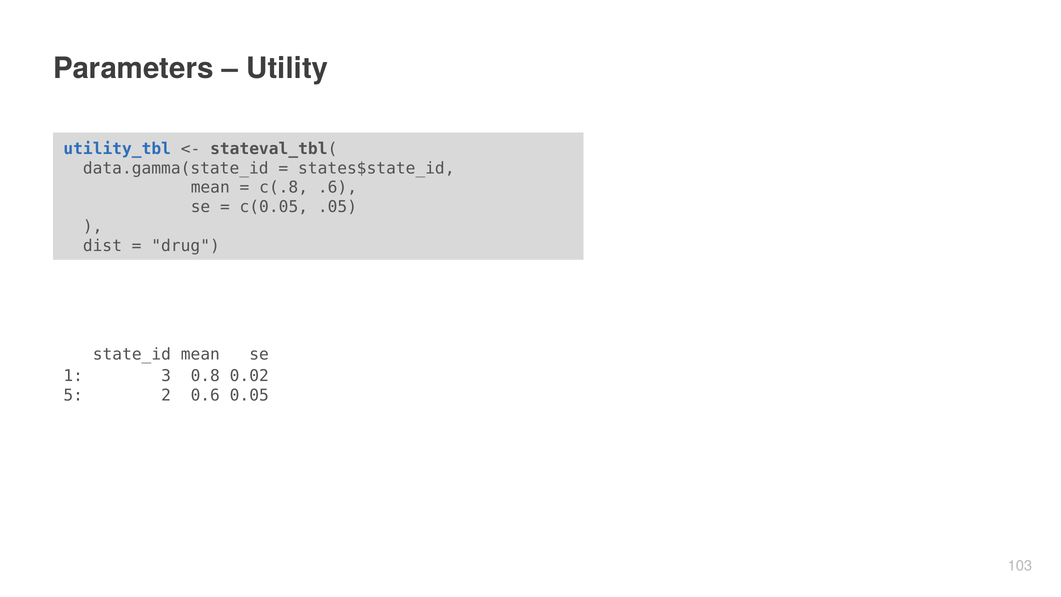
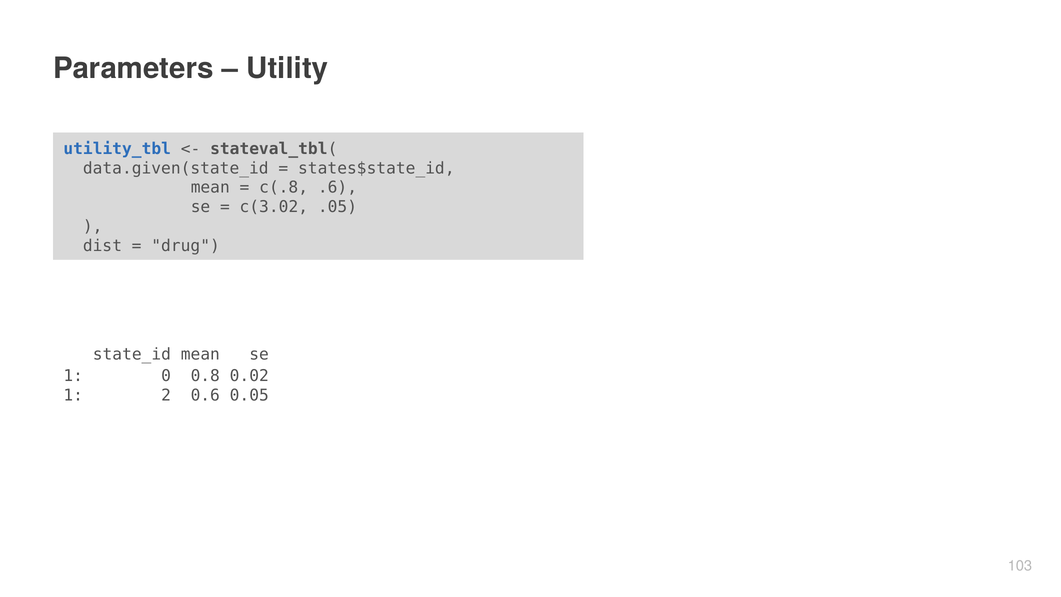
data.gamma(state_id: data.gamma(state_id -> data.given(state_id (176, 168)
c(0.05: c(0.05 -> c(3.02 (274, 207)
3: 3 -> 0 (166, 376)
5: 5 -> 1 (73, 395)
